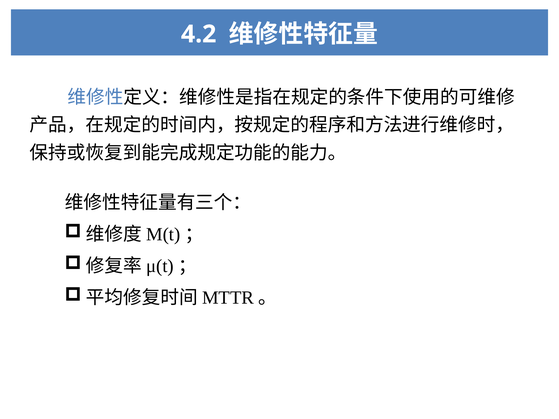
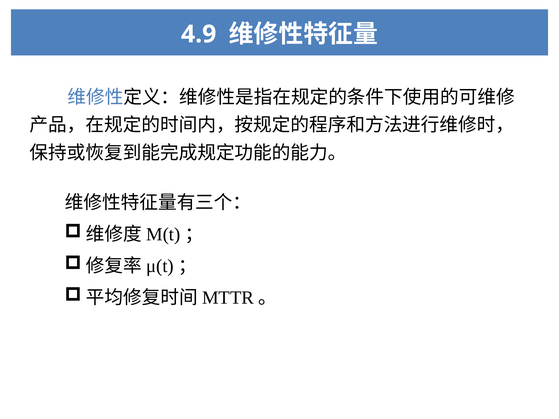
4.2: 4.2 -> 4.9 (199, 34)
